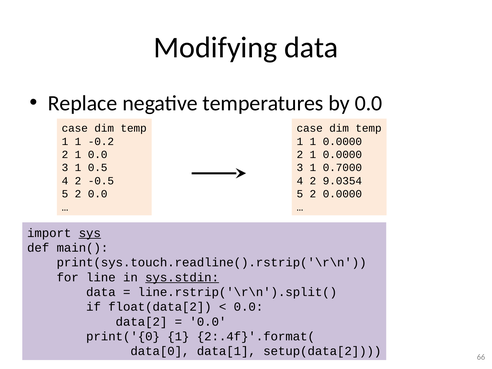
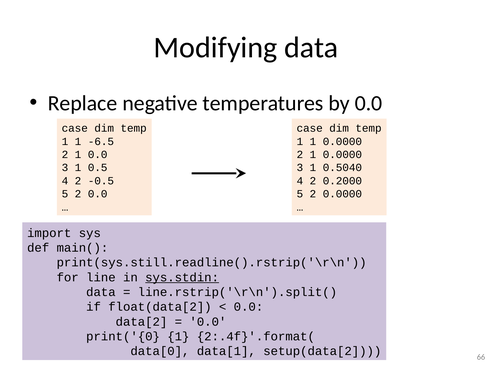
-0.2: -0.2 -> -6.5 (101, 141)
0.7000: 0.7000 -> 0.5040 (342, 168)
9.0354: 9.0354 -> 0.2000 (342, 181)
sys underline: present -> none (90, 233)
print(sys.touch.readline().rstrip('\r\n: print(sys.touch.readline().rstrip('\r\n -> print(sys.still.readline().rstrip('\r\n (212, 263)
